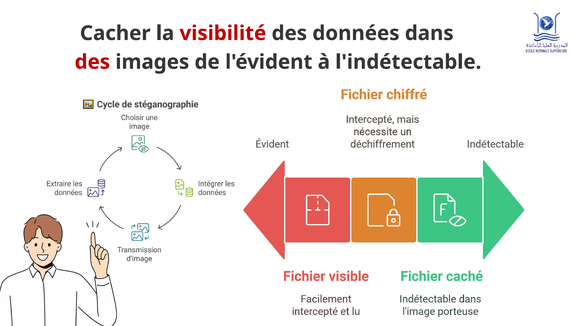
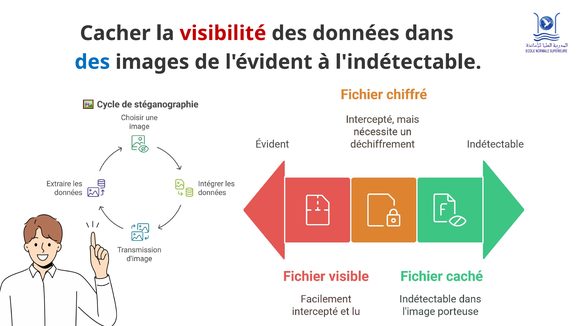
des colour: red -> blue (92, 62)
